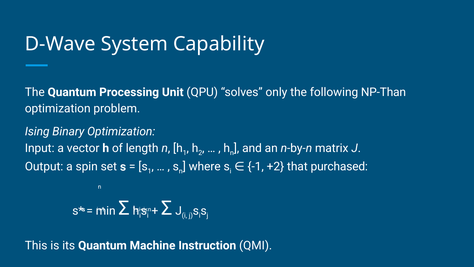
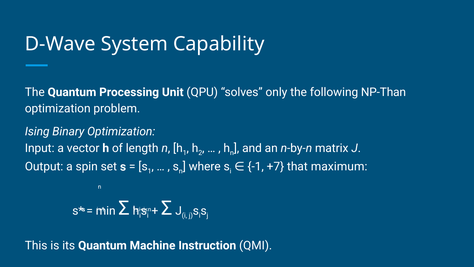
+2: +2 -> +7 (275, 167)
purchased: purchased -> maximum (339, 167)
